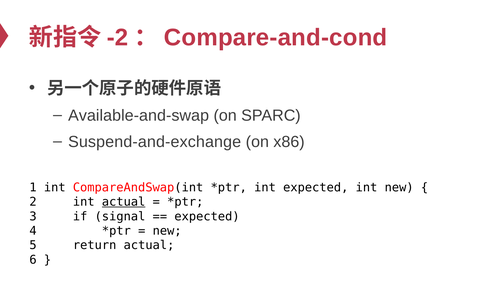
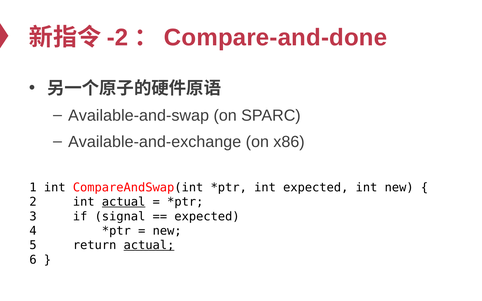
Compare-and-cond: Compare-and-cond -> Compare-and-done (276, 37)
Suspend-and-exchange: Suspend-and-exchange -> Available-and-exchange (155, 142)
actual underline: none -> present (149, 245)
